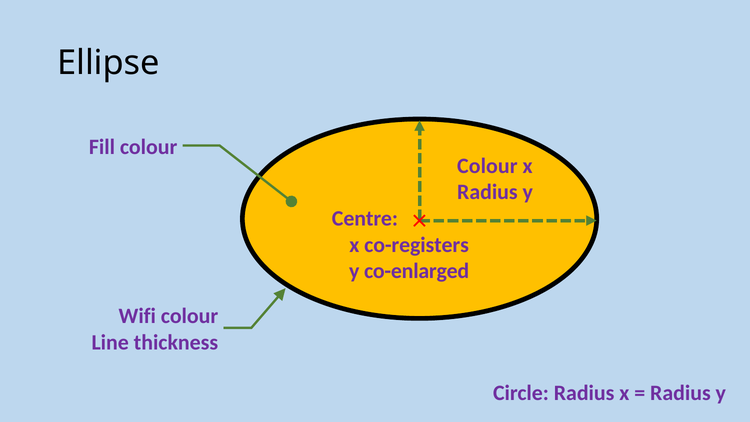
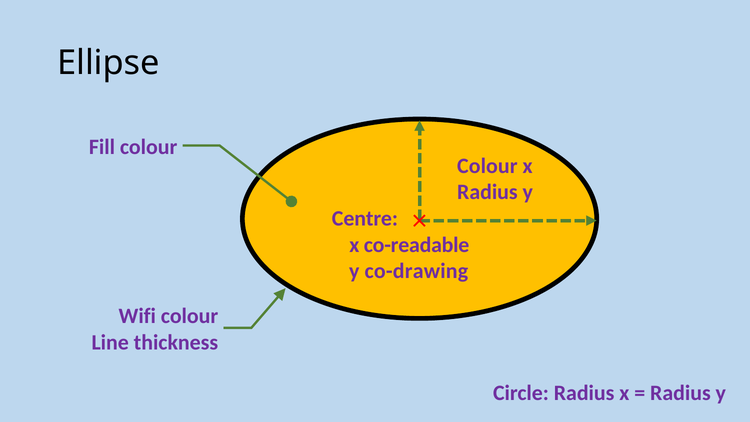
co-registers: co-registers -> co-readable (417, 245)
co-enlarged: co-enlarged -> co-drawing (416, 271)
